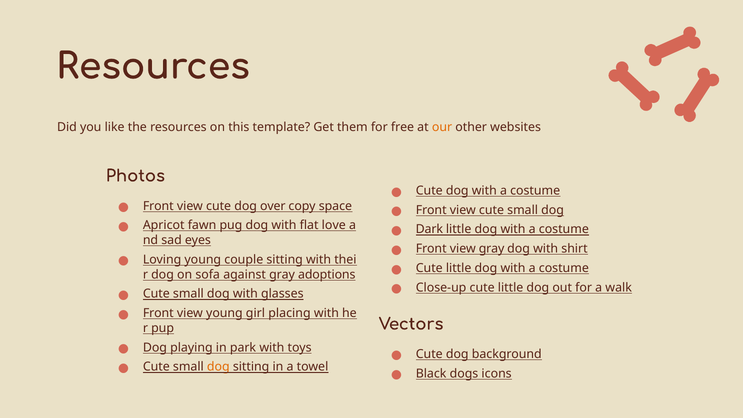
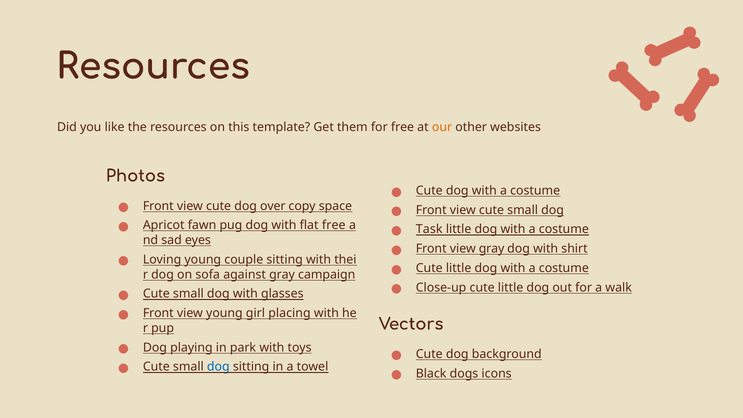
flat love: love -> free (334, 225)
Dark: Dark -> Task (429, 229)
adoptions: adoptions -> campaign (327, 274)
dog colour: orange -> blue (218, 367)
